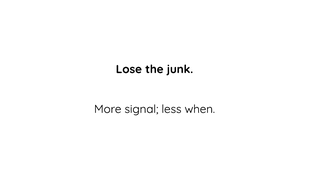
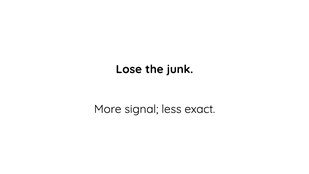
when: when -> exact (200, 109)
